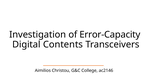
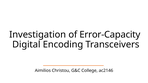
Contents: Contents -> Encoding (63, 45)
